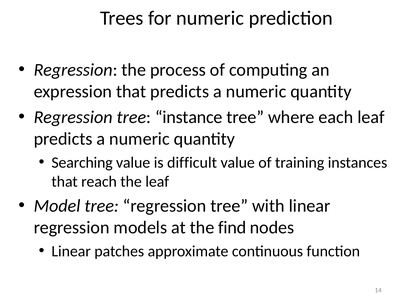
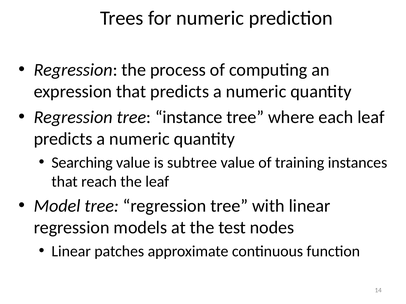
difficult: difficult -> subtree (192, 163)
find: find -> test (232, 228)
